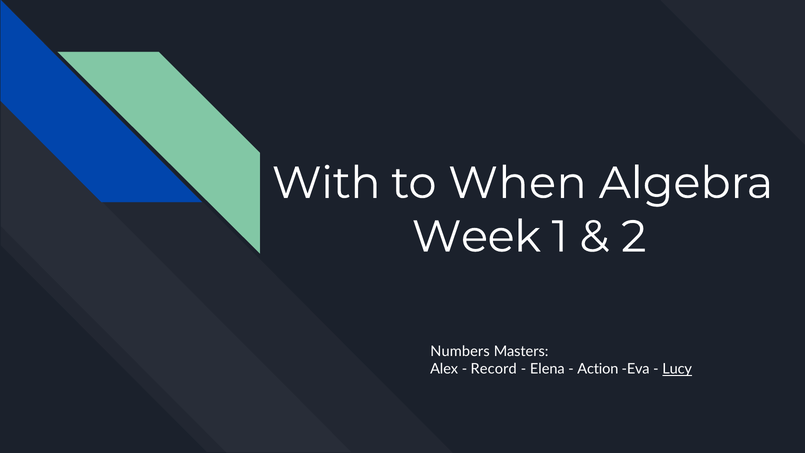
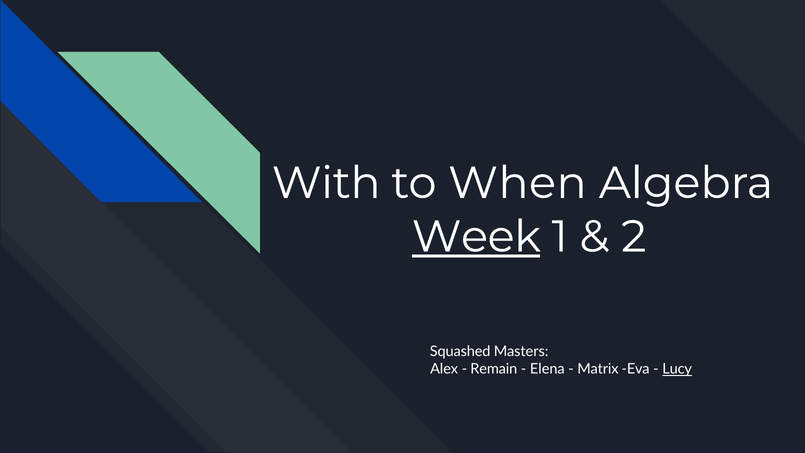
Week underline: none -> present (476, 237)
Numbers: Numbers -> Squashed (460, 352)
Record: Record -> Remain (494, 369)
Action: Action -> Matrix (598, 369)
